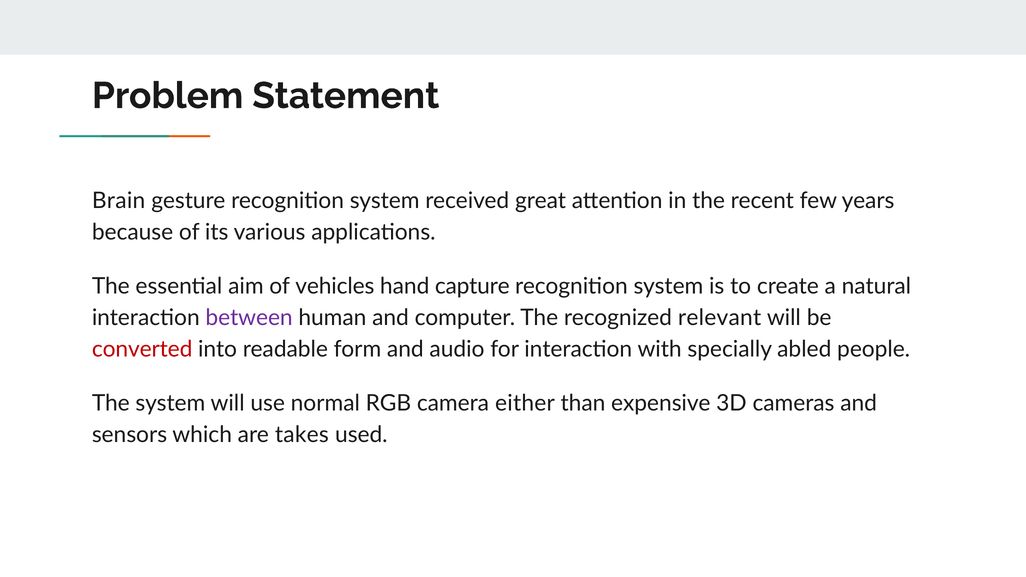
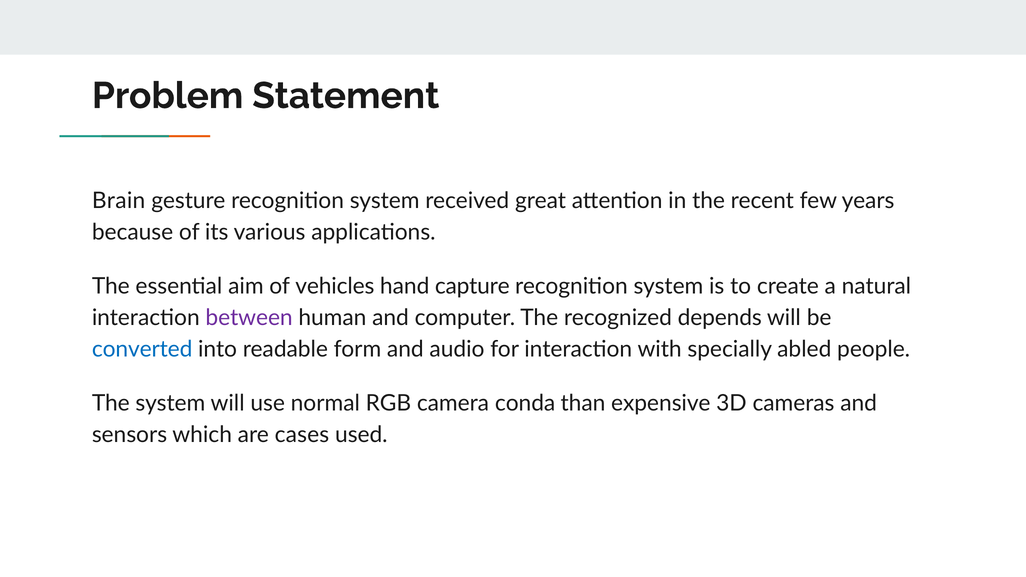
relevant: relevant -> depends (720, 318)
converted colour: red -> blue (142, 349)
either: either -> conda (525, 404)
takes: takes -> cases (302, 435)
